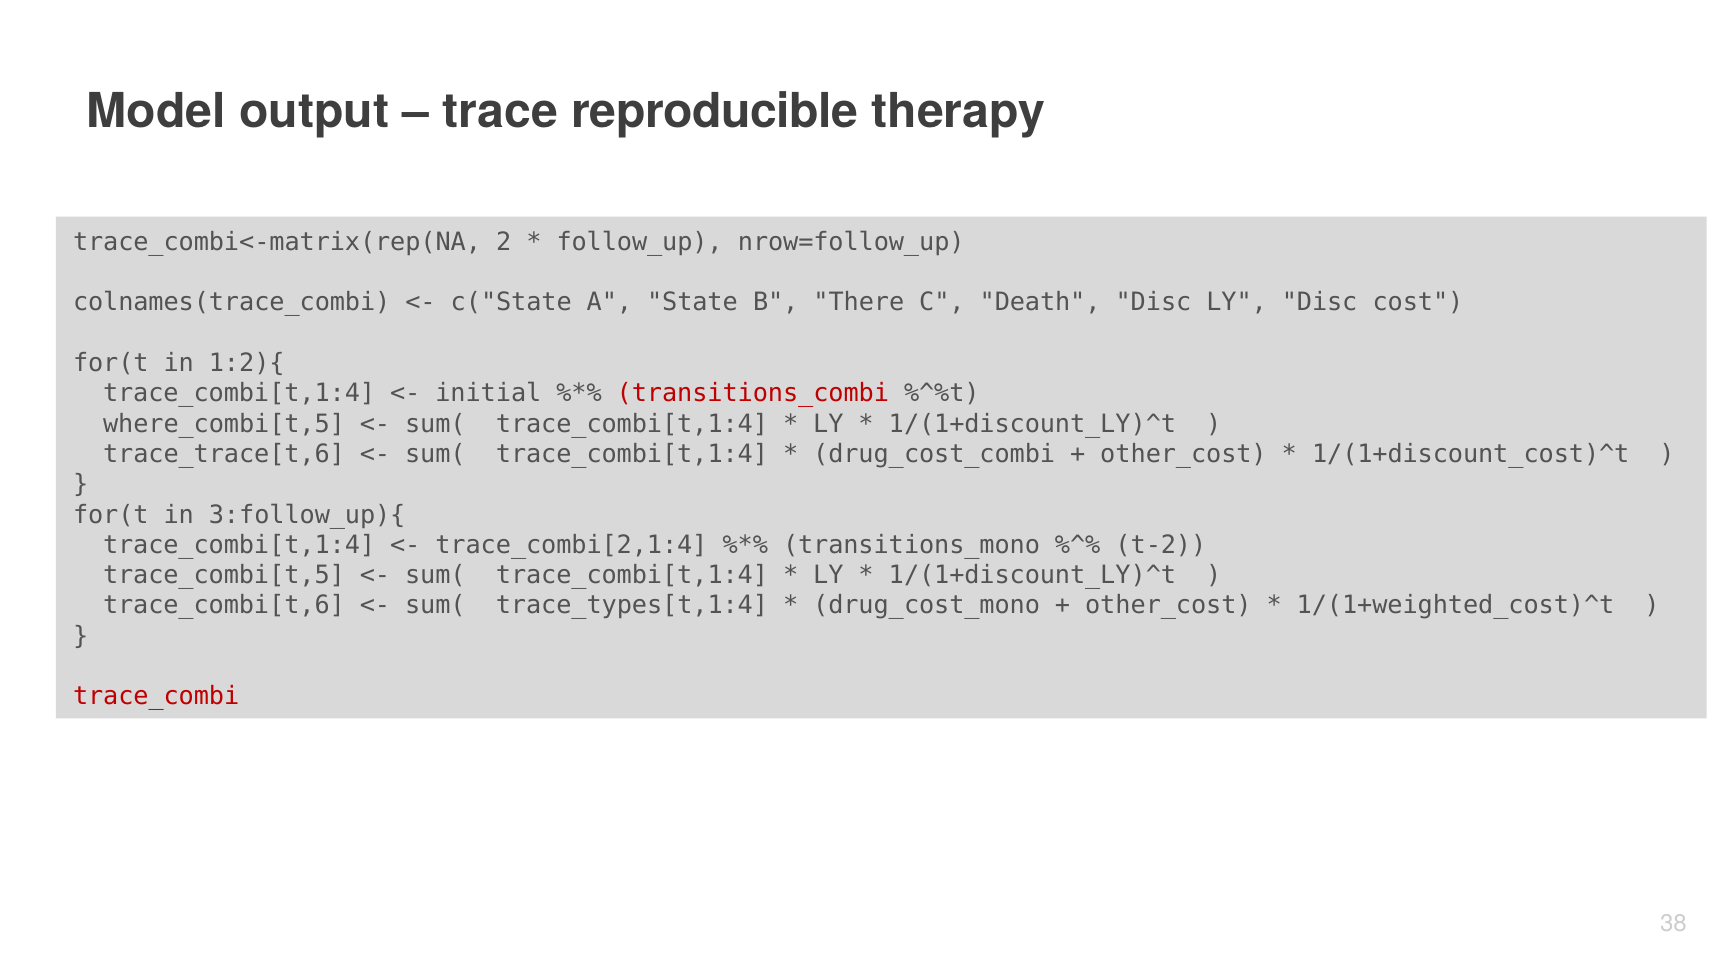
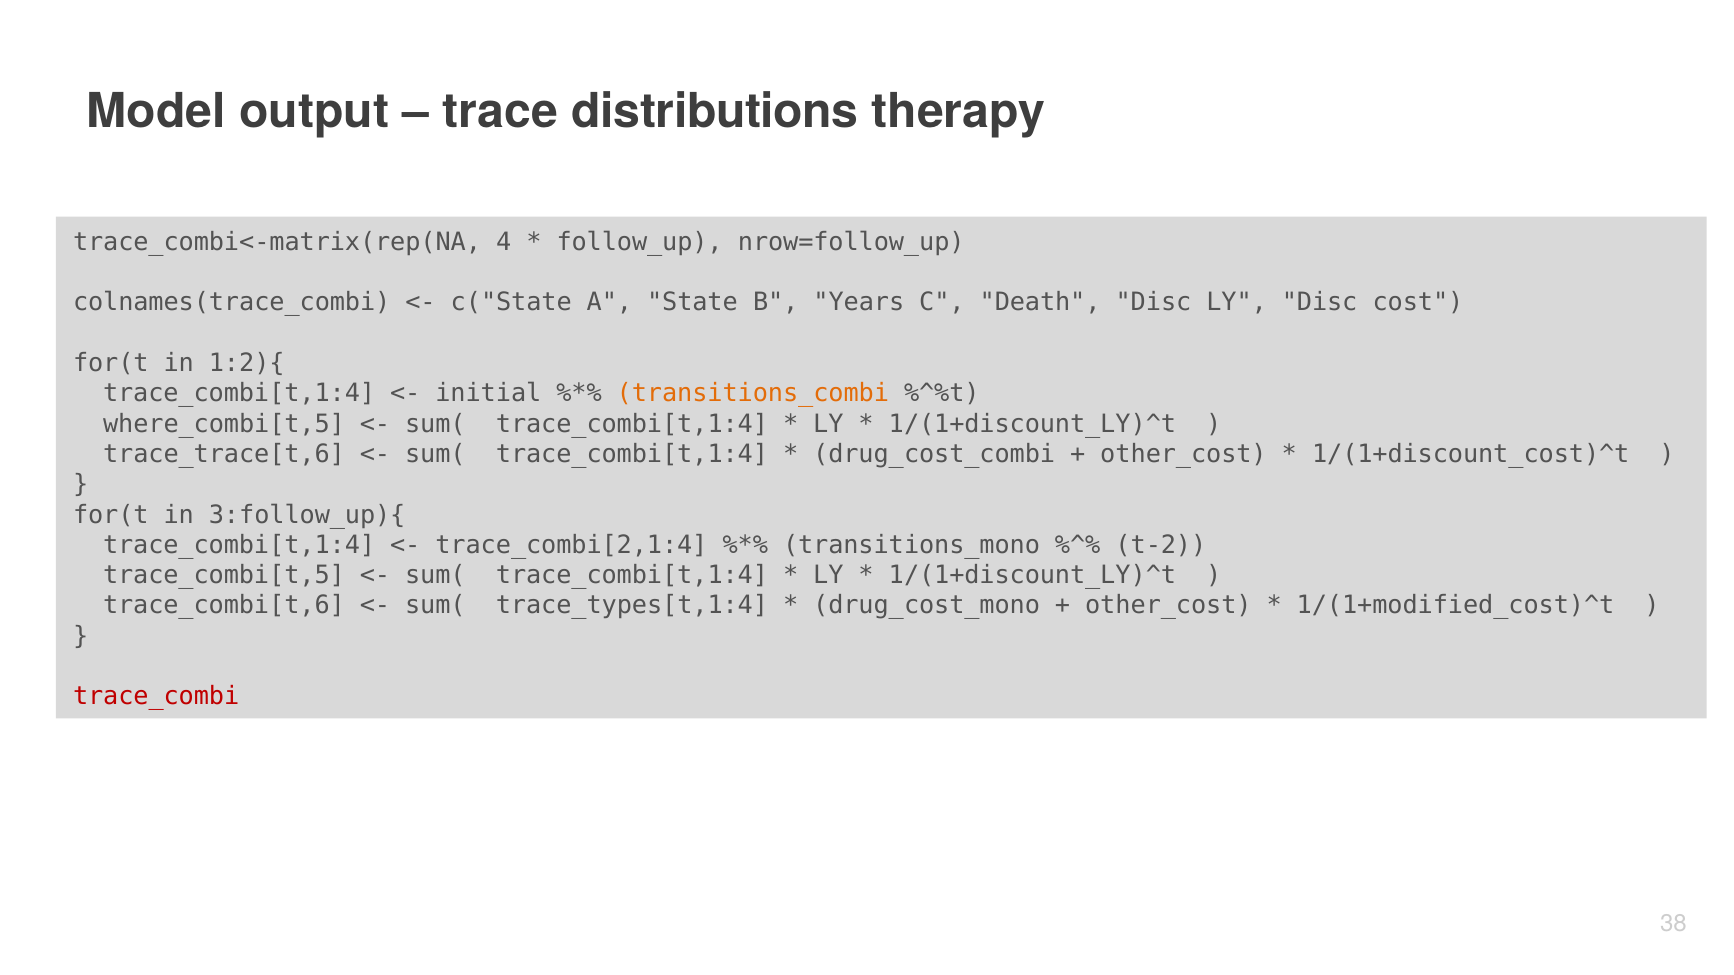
reproducible: reproducible -> distributions (715, 112)
2: 2 -> 4 (504, 242)
There: There -> Years (859, 303)
transitions_combi colour: red -> orange (753, 394)
1/(1+weighted_cost)^t: 1/(1+weighted_cost)^t -> 1/(1+modified_cost)^t (1456, 606)
